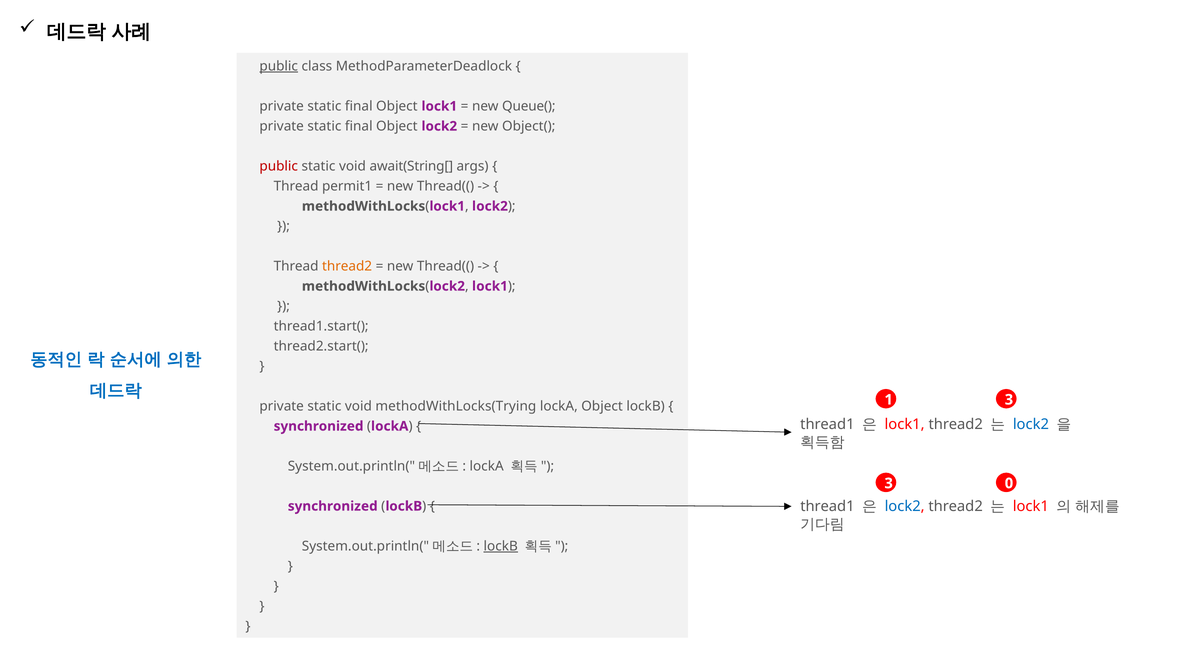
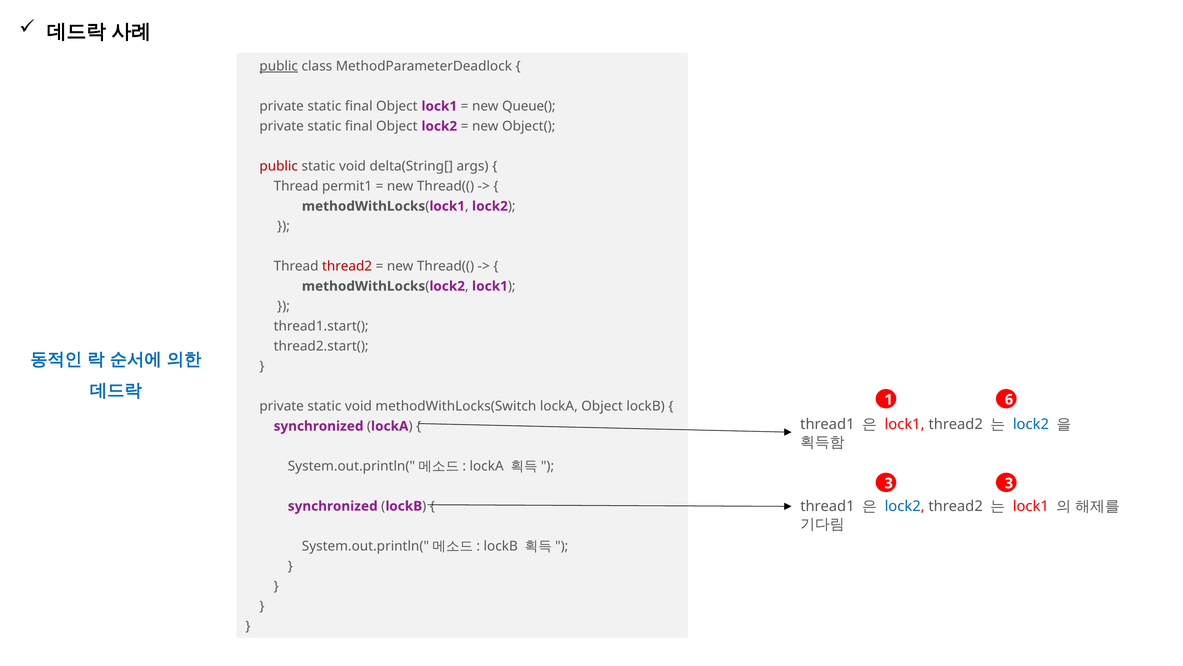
await(String[: await(String[ -> delta(String[ (411, 166)
thread2 colour: orange -> red (347, 266)
1 3: 3 -> 6 (1009, 399)
methodWithLocks(Trying: methodWithLocks(Trying -> methodWithLocks(Switch (456, 406)
3 0: 0 -> 3 (1009, 483)
lockB underline: present -> none (501, 546)
